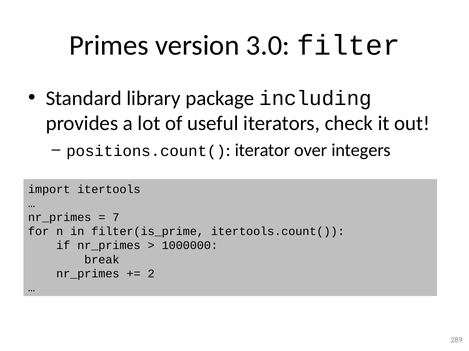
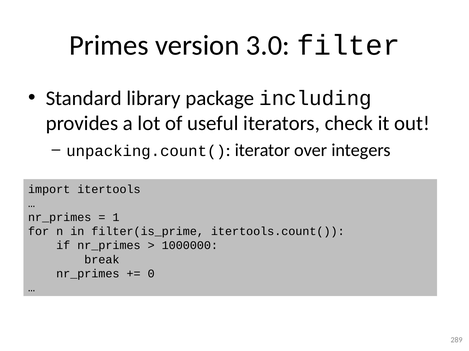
positions.count(: positions.count( -> unpacking.count( (146, 151)
7: 7 -> 1 (116, 218)
2: 2 -> 0 (151, 274)
